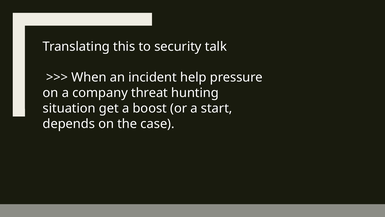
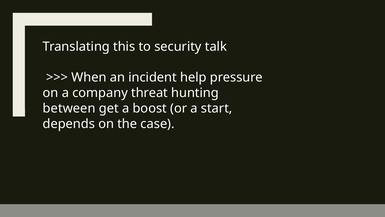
situation: situation -> between (69, 108)
